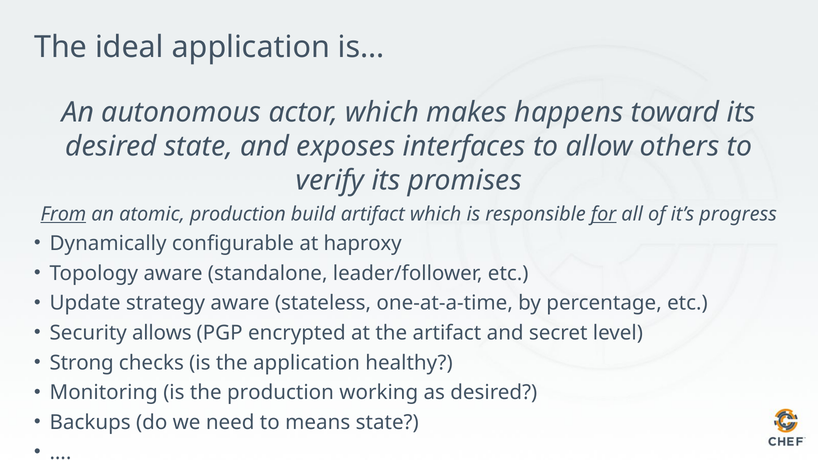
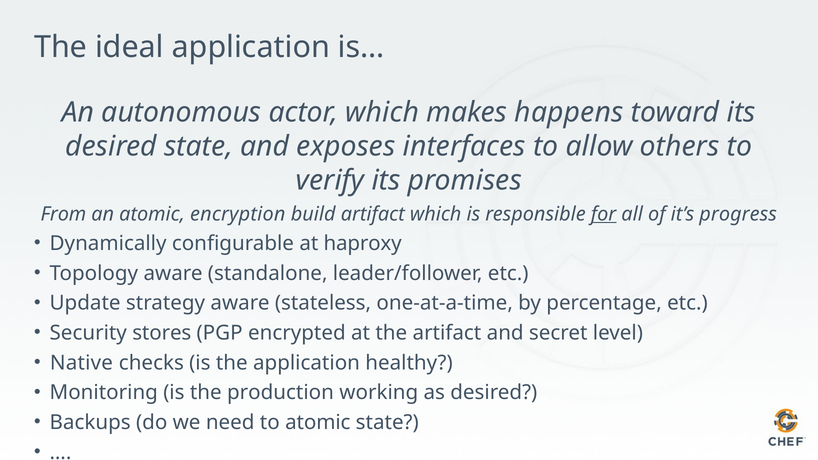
From underline: present -> none (63, 214)
atomic production: production -> encryption (238, 214)
allows: allows -> stores (162, 333)
Strong: Strong -> Native (81, 363)
to means: means -> atomic (318, 423)
